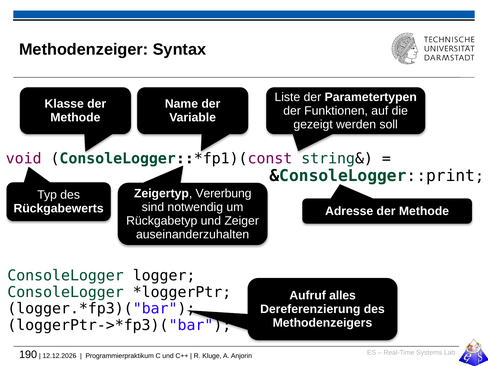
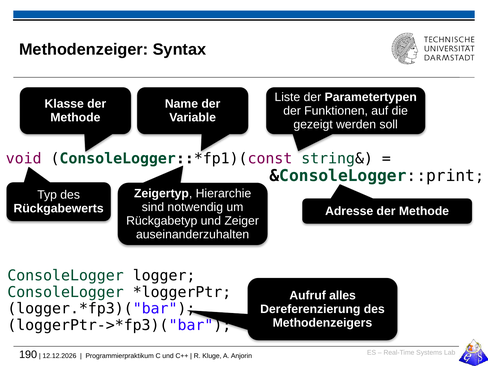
Vererbung: Vererbung -> Hierarchie (223, 193)
